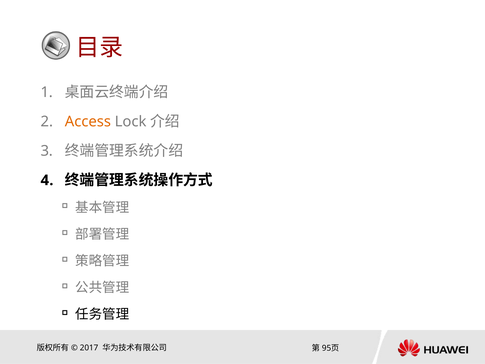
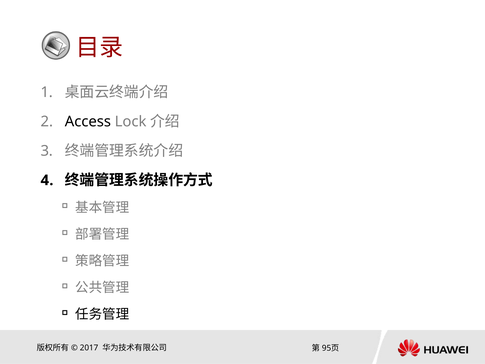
Access colour: orange -> black (88, 121)
